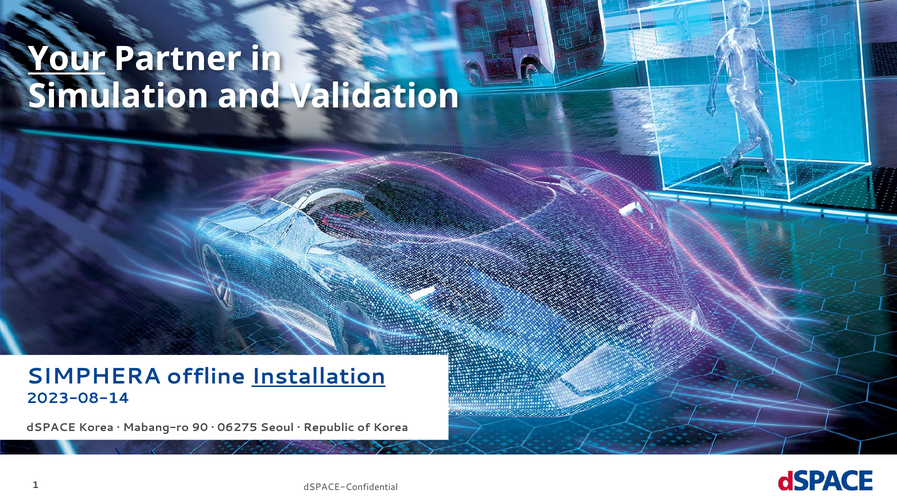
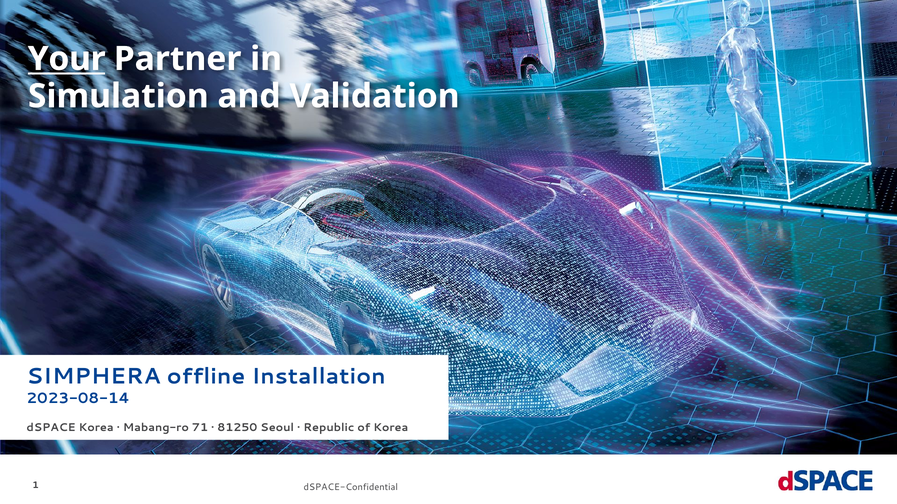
Installation underline: present -> none (319, 377)
90: 90 -> 71 (200, 428)
06275: 06275 -> 81250 (237, 428)
